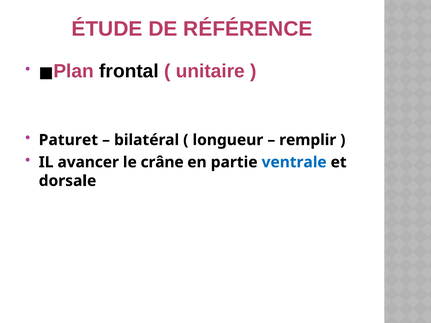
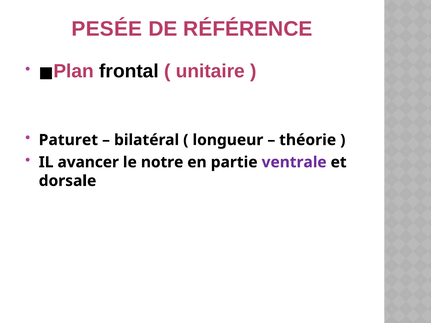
ÉTUDE: ÉTUDE -> PESÉE (107, 29)
remplir: remplir -> théorie (308, 140)
crâne: crâne -> notre (162, 162)
ventrale colour: blue -> purple (294, 162)
